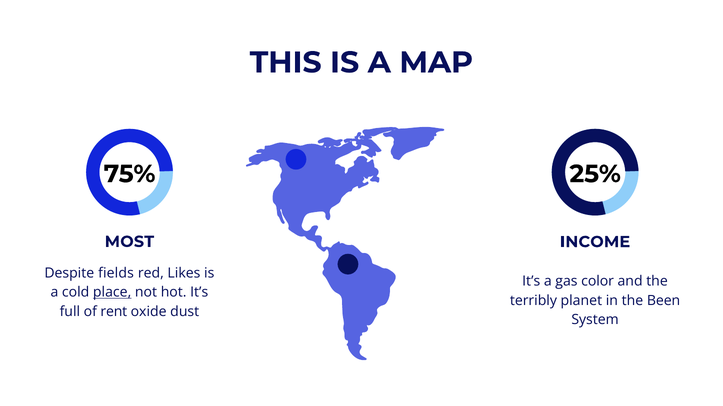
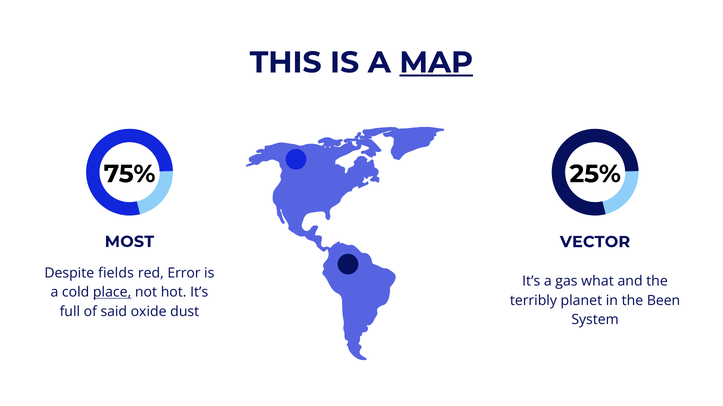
MAP underline: none -> present (436, 63)
INCOME: INCOME -> VECTOR (595, 242)
Likes: Likes -> Error (184, 273)
color: color -> what (597, 282)
rent: rent -> said (114, 312)
